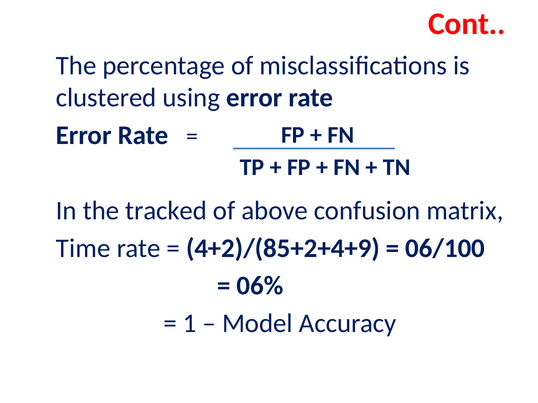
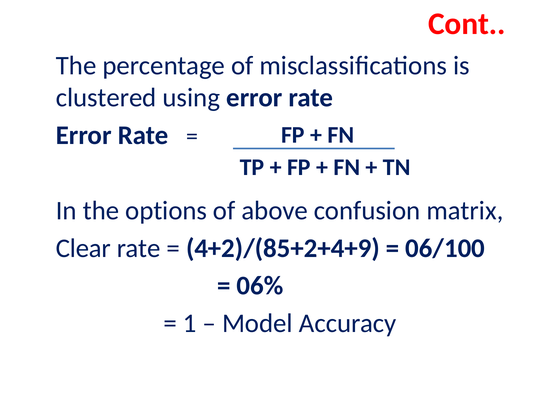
tracked: tracked -> options (166, 211)
Time: Time -> Clear (83, 248)
